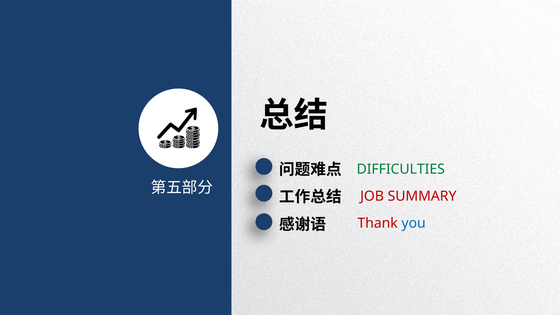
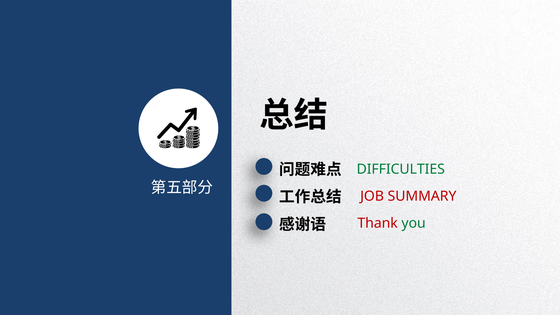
you colour: blue -> green (414, 223)
